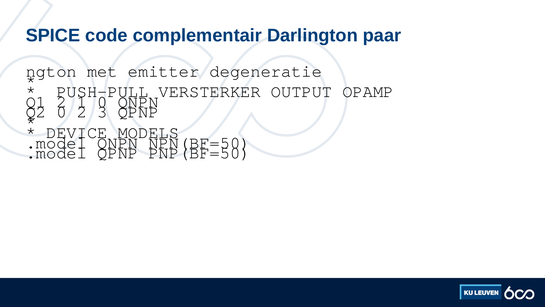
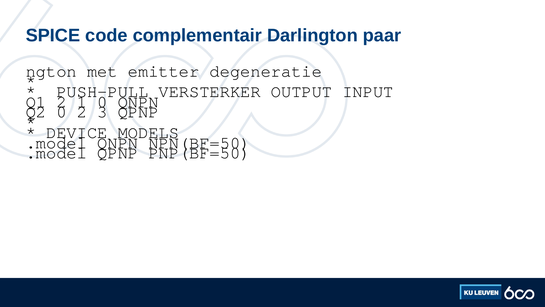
OPAMP: OPAMP -> INPUT (368, 91)
